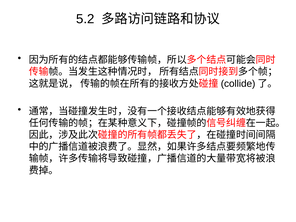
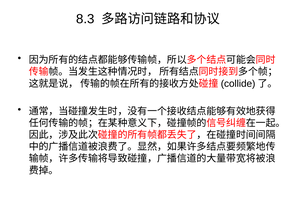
5.2: 5.2 -> 8.3 (85, 19)
